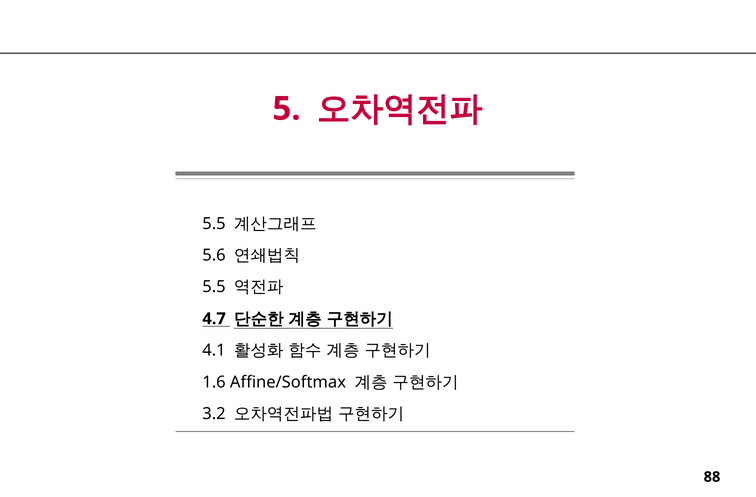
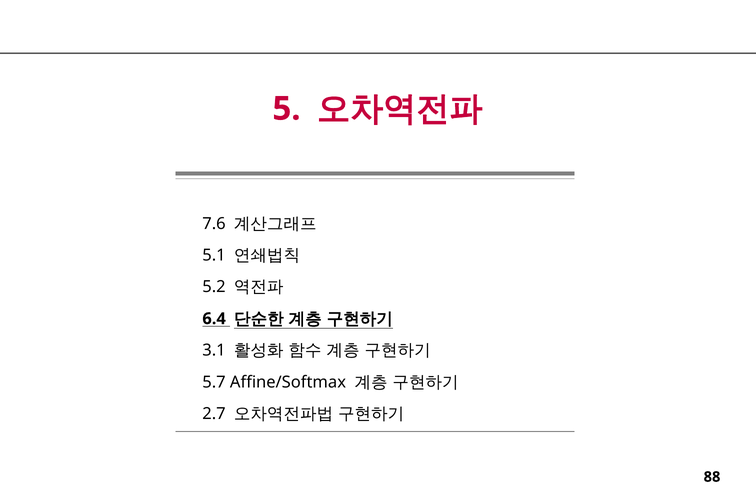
5.5: 5.5 -> 7.6 (214, 223)
5.6: 5.6 -> 5.1 (214, 255)
5.5: 5.5 -> 5.2 (214, 287)
4.7: 4.7 -> 6.4 (214, 318)
4.1: 4.1 -> 3.1 (214, 350)
1.6: 1.6 -> 5.7 (214, 382)
3.2: 3.2 -> 2.7 (214, 413)
